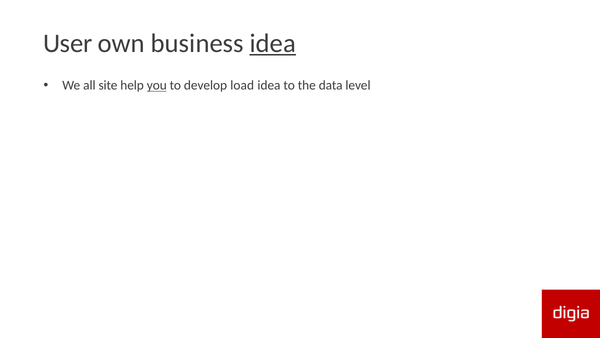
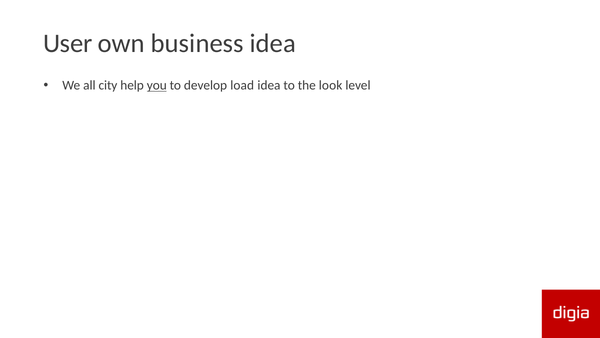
idea underline: present -> none (273, 43)
site: site -> city (108, 85)
data: data -> look (331, 85)
